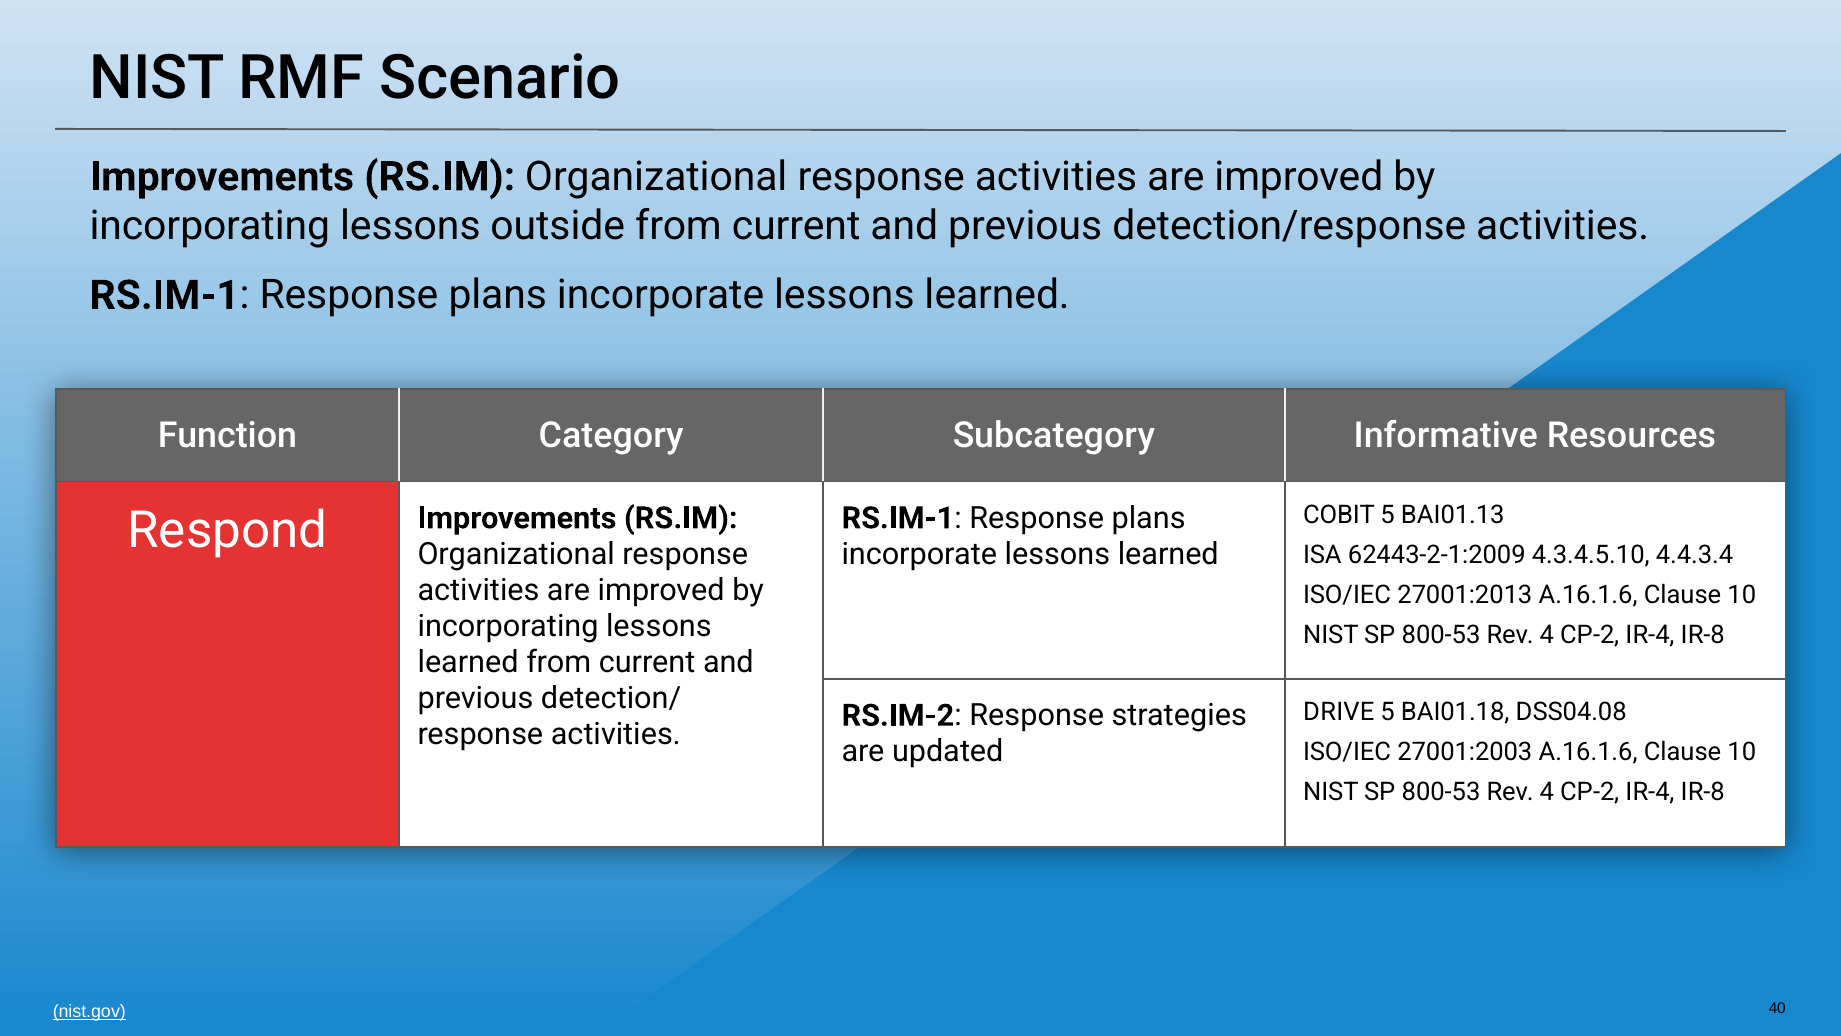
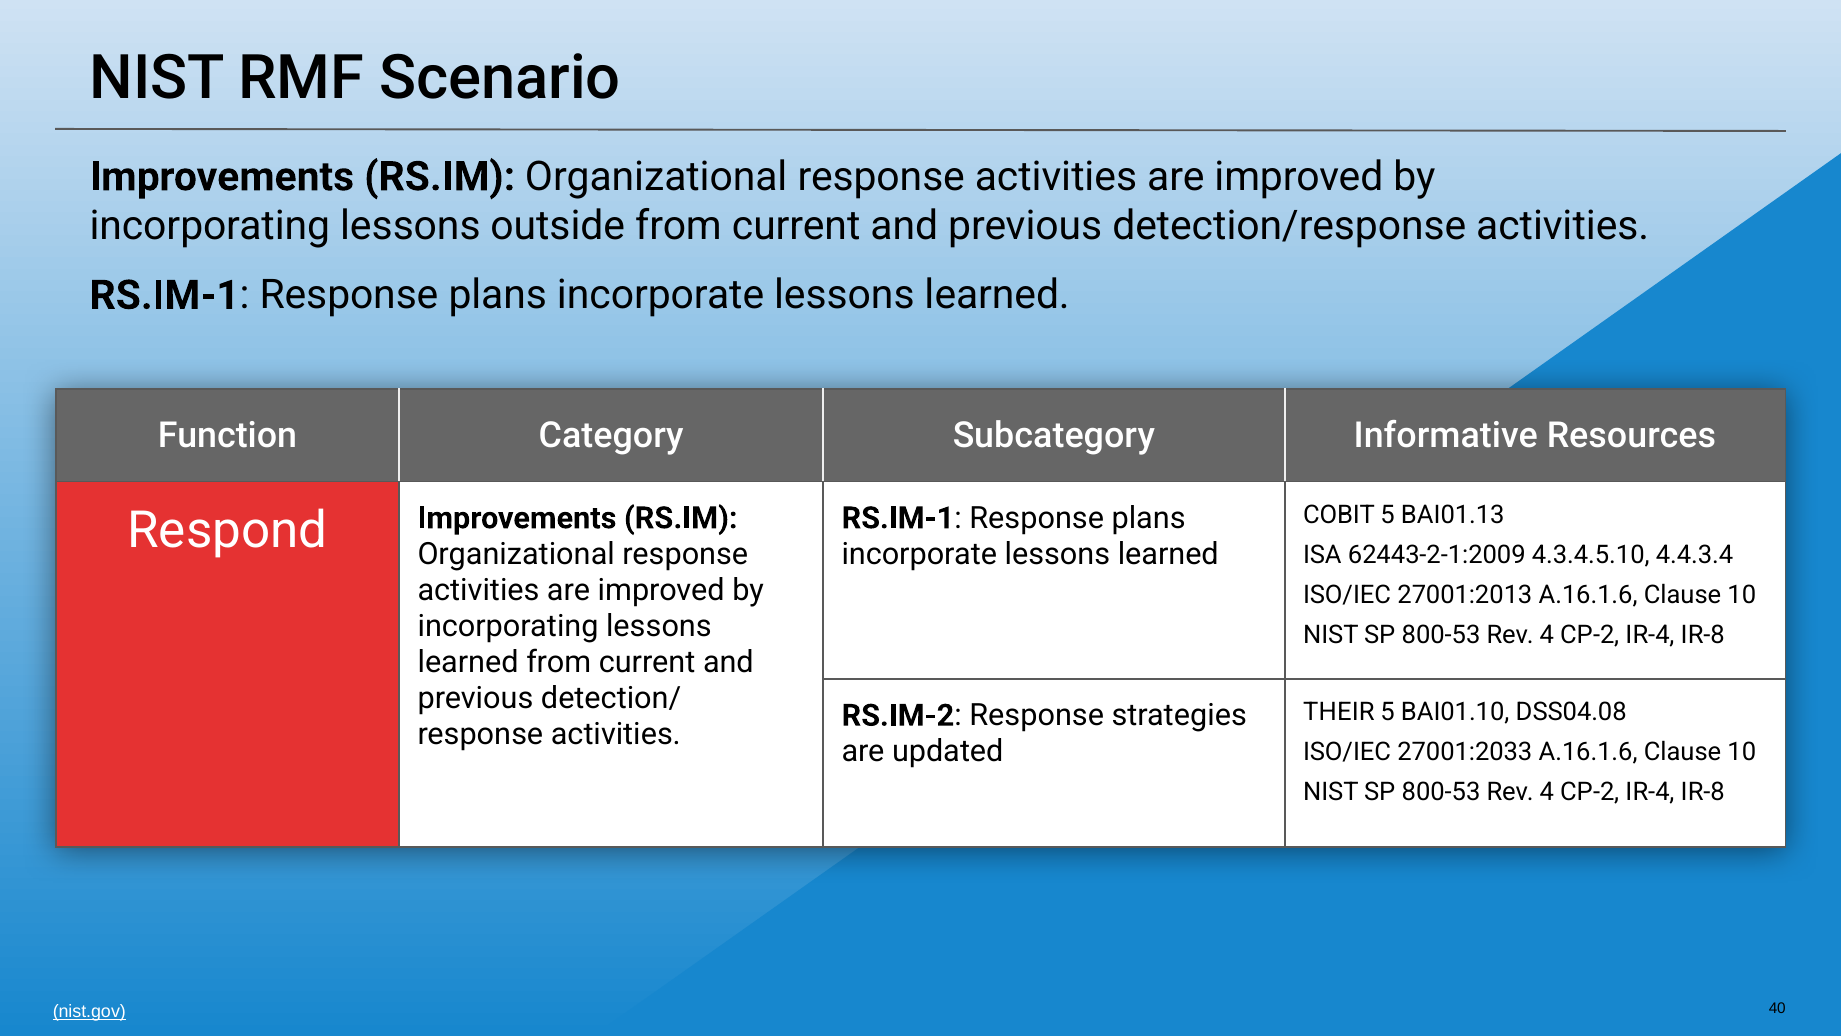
DRIVE: DRIVE -> THEIR (1339, 712)
BAI01.18: BAI01.18 -> BAI01.10 (1455, 712)
27001:2003: 27001:2003 -> 27001:2033 (1465, 752)
